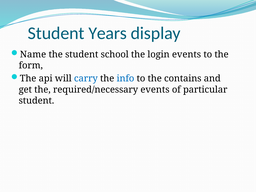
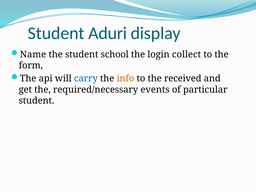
Years: Years -> Aduri (108, 33)
login events: events -> collect (187, 54)
info colour: blue -> orange (125, 78)
contains: contains -> received (183, 78)
